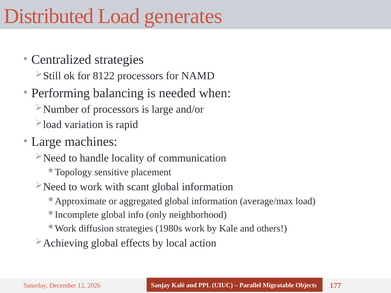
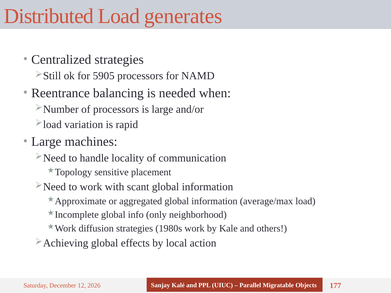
8122: 8122 -> 5905 (104, 76)
Performing: Performing -> Reentrance (61, 93)
